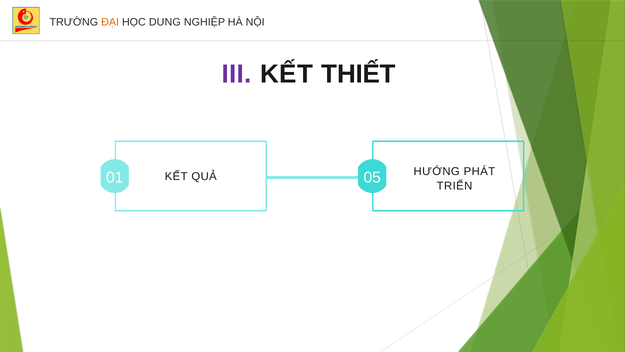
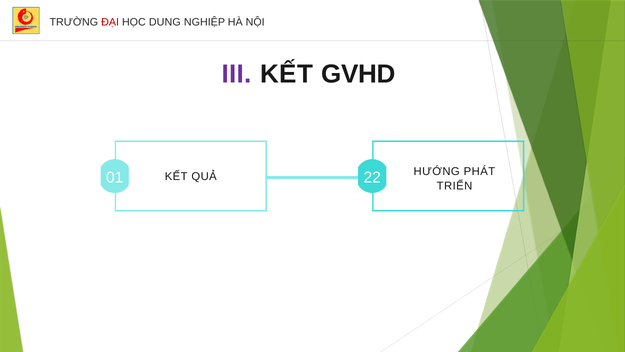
ĐẠI colour: orange -> red (110, 22)
THIẾT: THIẾT -> GVHD (359, 74)
05: 05 -> 22 (372, 177)
